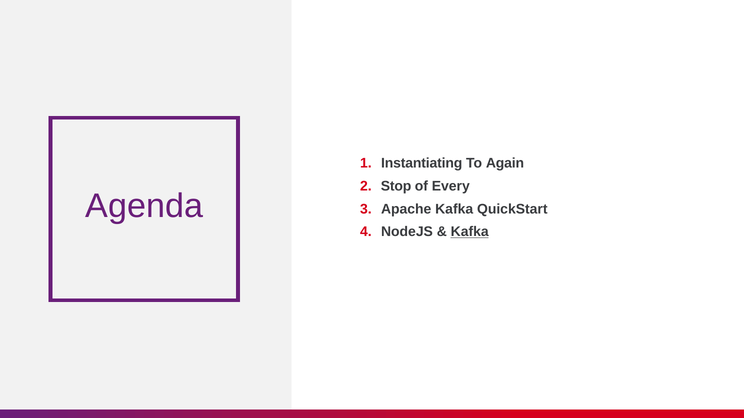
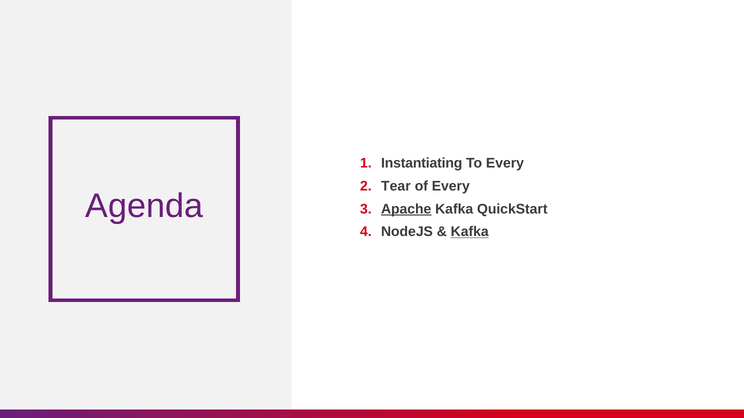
To Again: Again -> Every (505, 164)
Stop: Stop -> Tear (396, 186)
Apache underline: none -> present (406, 209)
